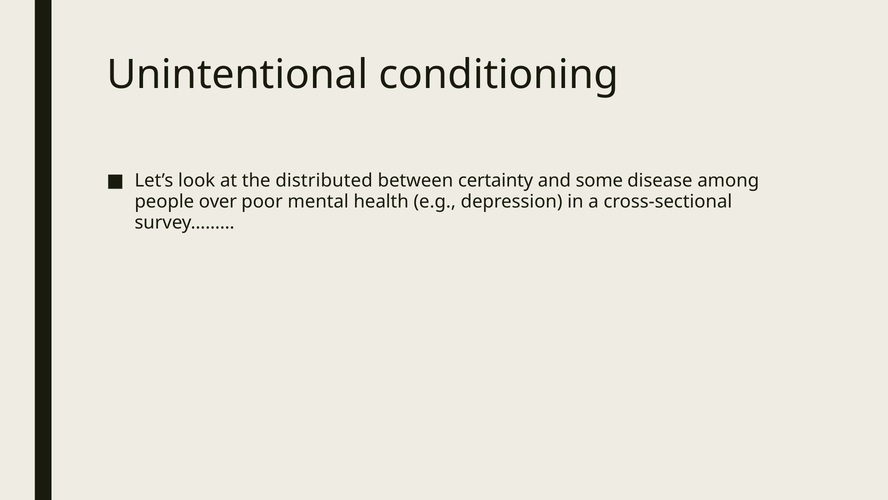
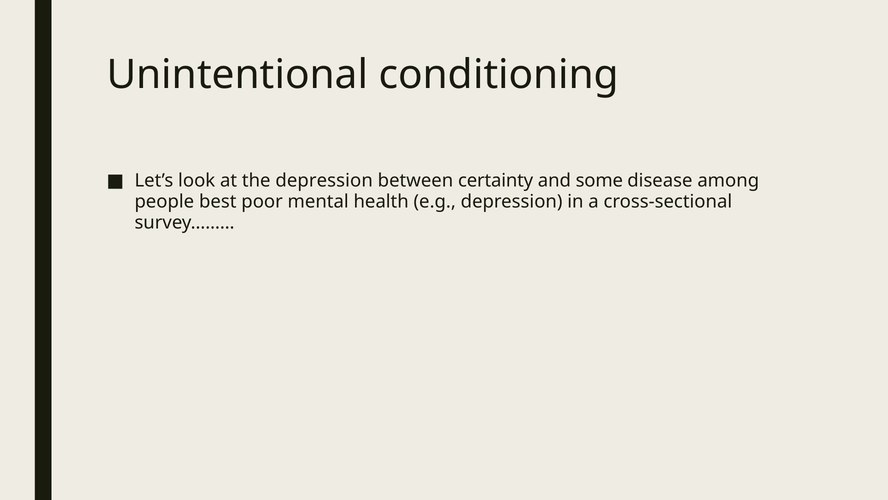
the distributed: distributed -> depression (324, 180)
over: over -> best (218, 201)
